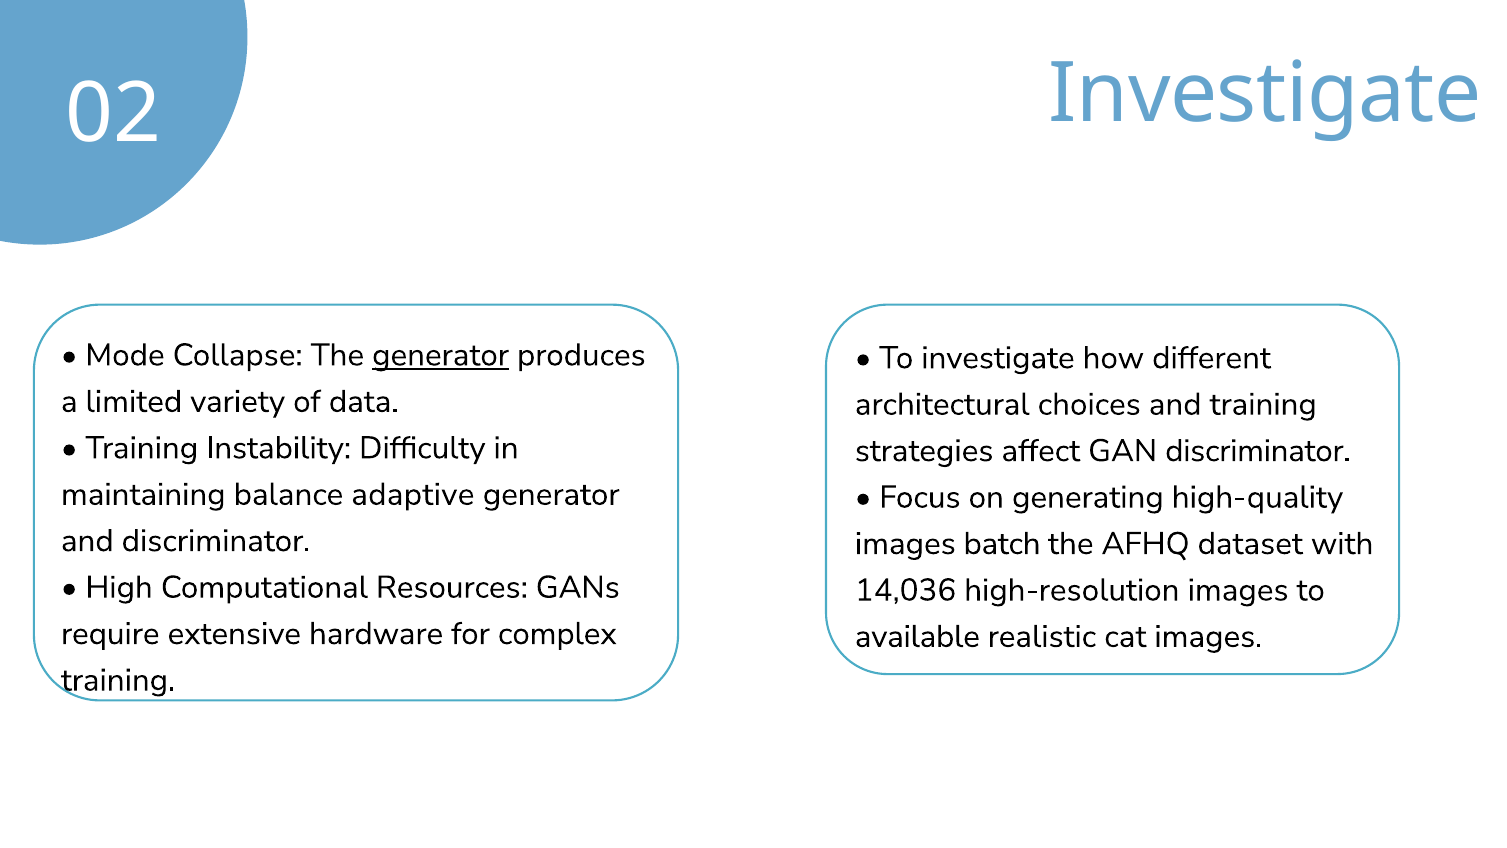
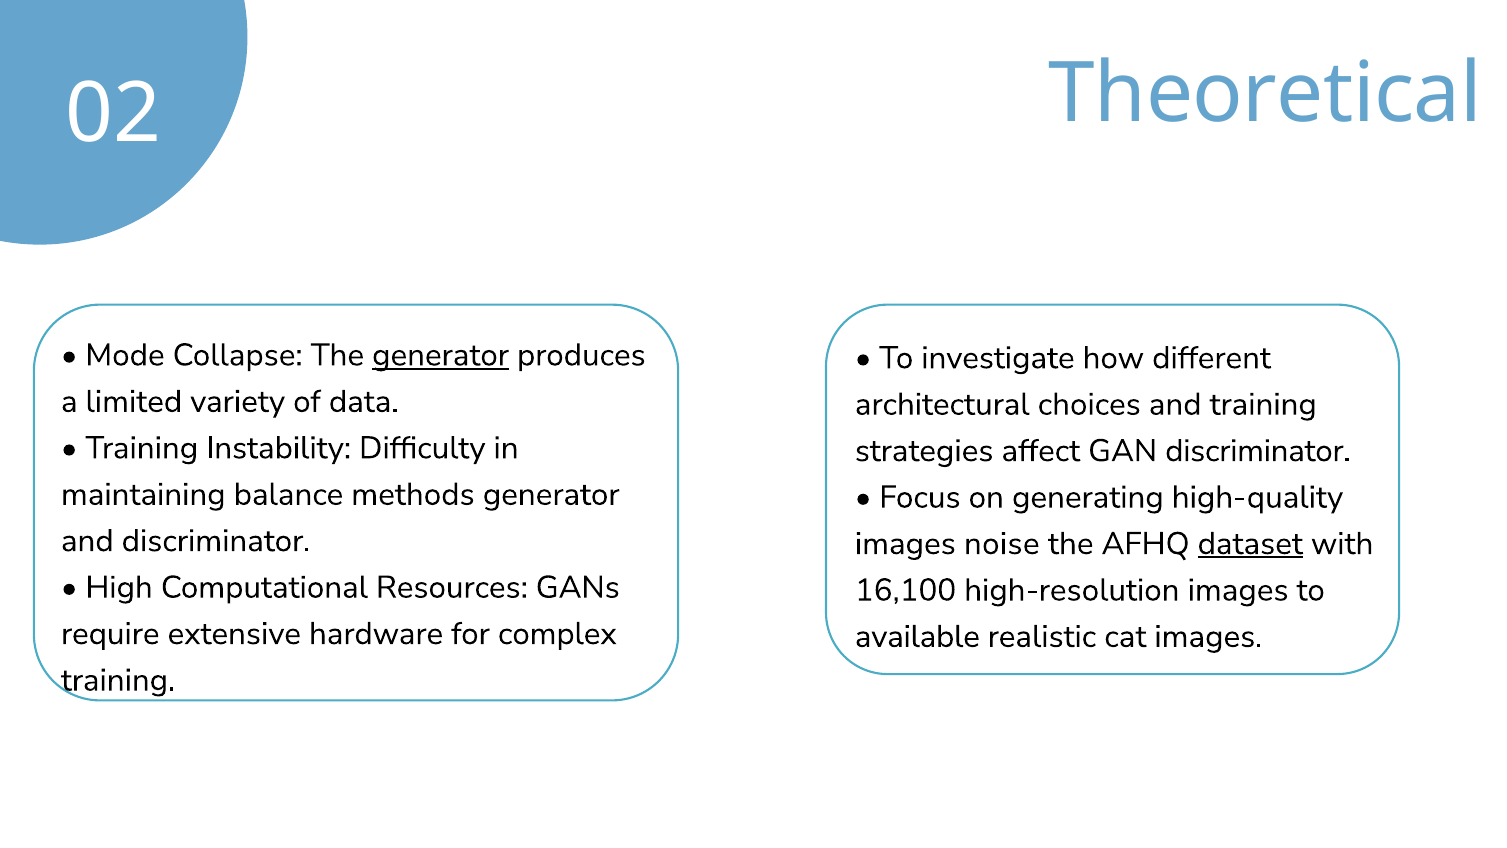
Investigate: Investigate -> Theoretical (1265, 94)
adaptive: adaptive -> methods (413, 494)
batch: batch -> noise (1002, 543)
dataset underline: none -> present (1250, 543)
14,036: 14,036 -> 16,100 (906, 590)
